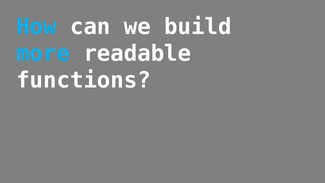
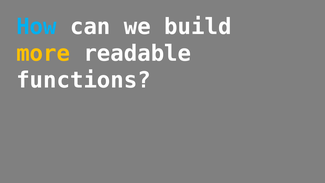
more colour: light blue -> yellow (43, 53)
